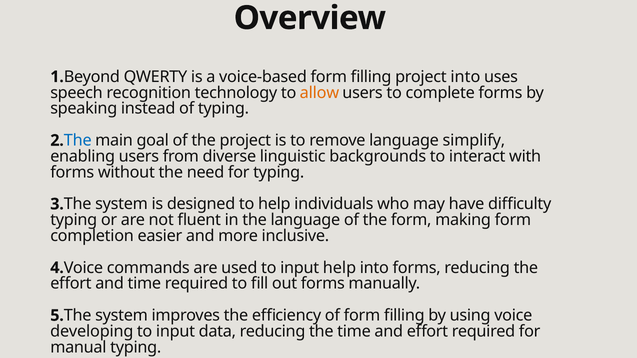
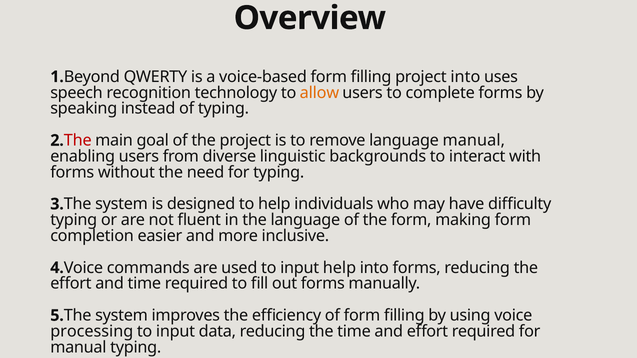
The colour: blue -> red (78, 141)
language simplify: simplify -> manual (474, 141)
developing: developing -> processing (92, 332)
